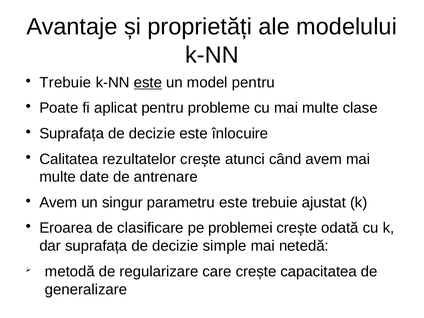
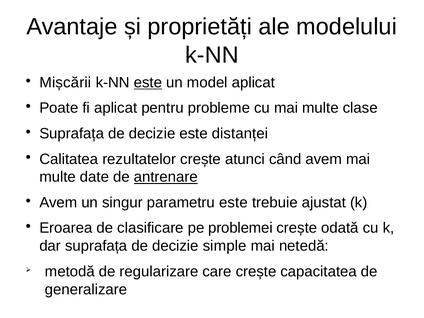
Trebuie: Trebuie -> Mișcării (65, 83)
model pentru: pentru -> aplicat (253, 83)
înlocuire: înlocuire -> distanței (240, 134)
antrenare underline: none -> present (166, 177)
